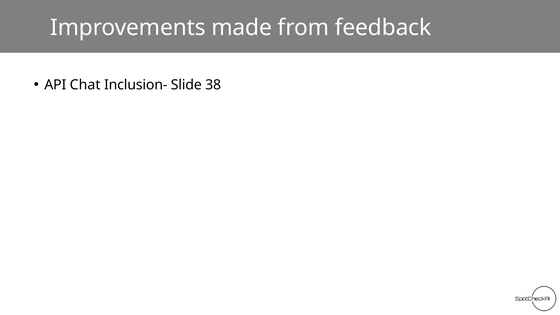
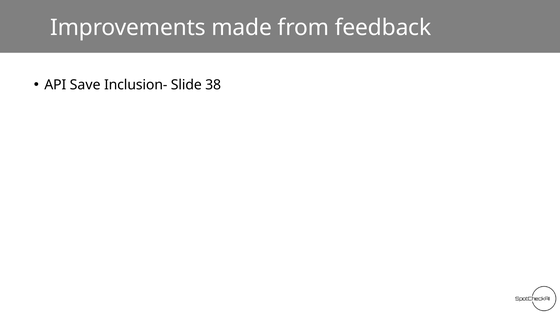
Chat: Chat -> Save (85, 85)
